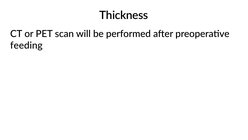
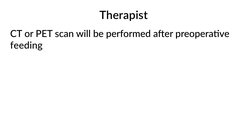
Thickness: Thickness -> Therapist (124, 15)
